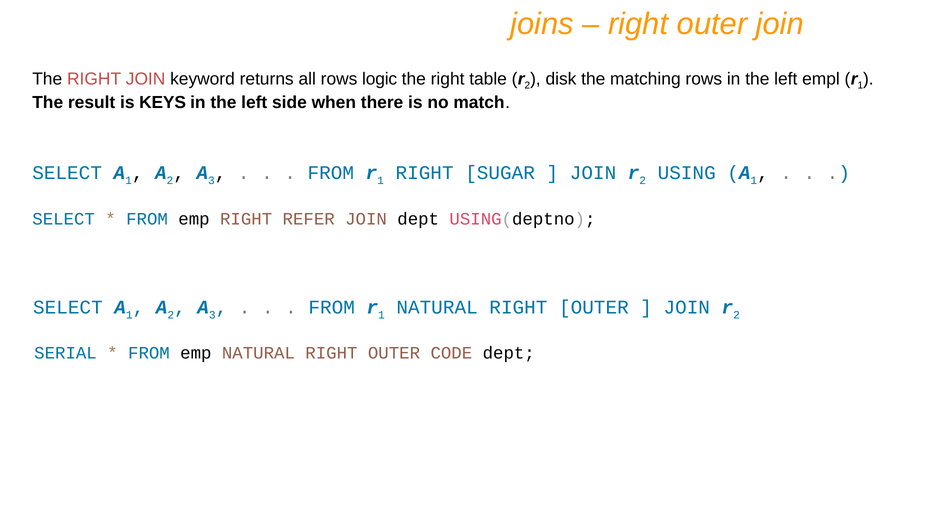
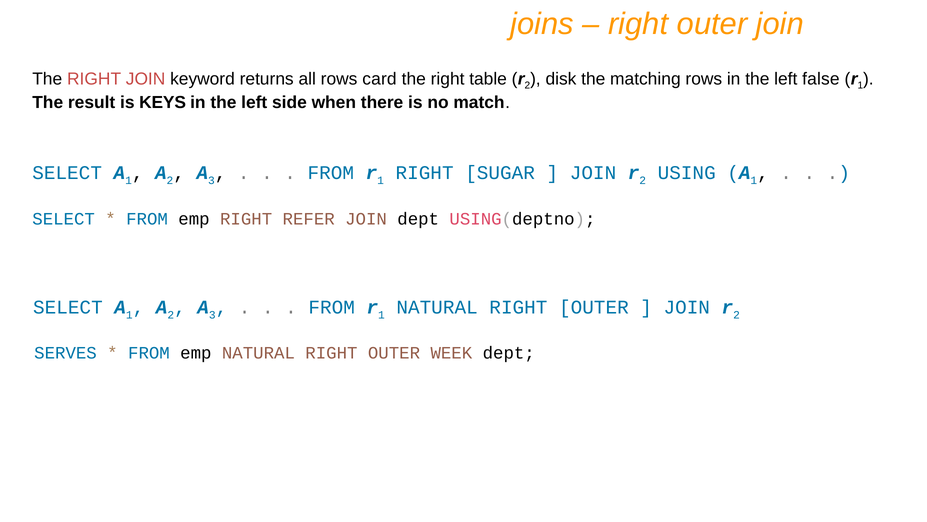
logic: logic -> card (379, 79)
empl: empl -> false (821, 79)
SERIAL: SERIAL -> SERVES (66, 352)
CODE: CODE -> WEEK (451, 352)
